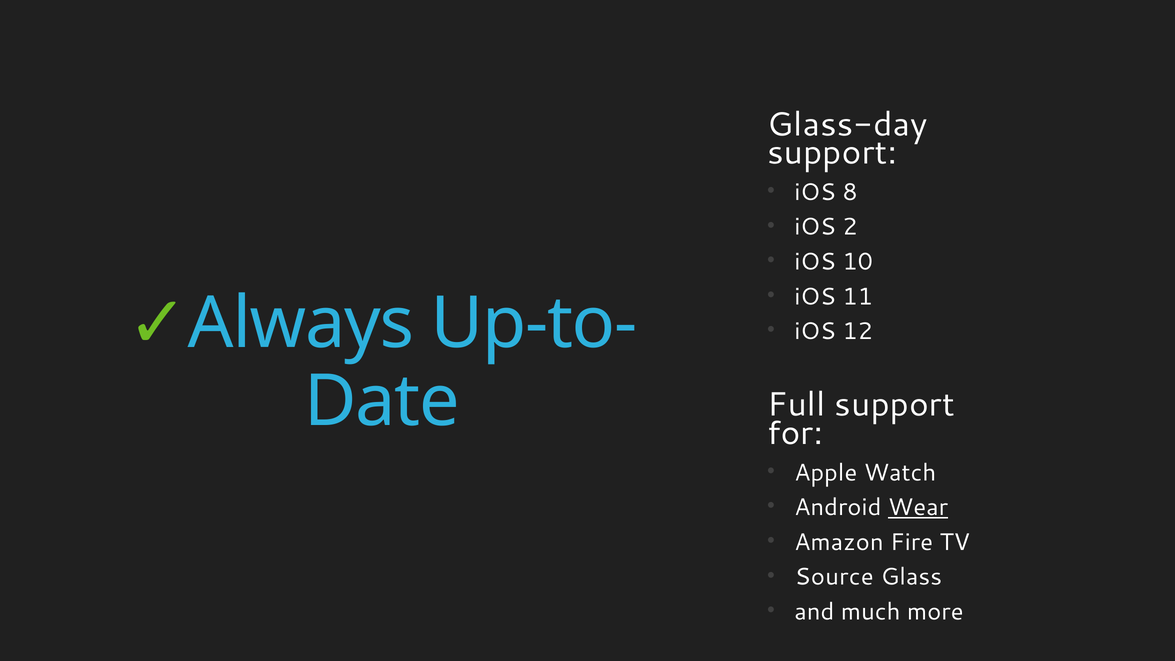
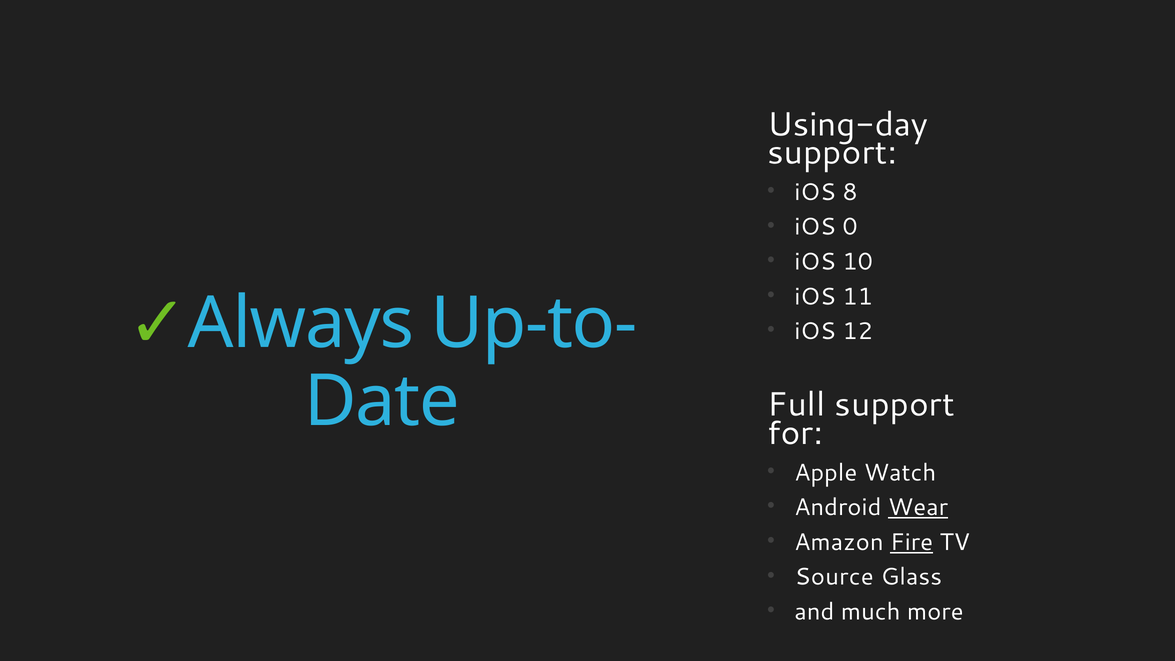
Glass-day: Glass-day -> Using-day (848, 124)
2: 2 -> 0 (850, 227)
Fire underline: none -> present (912, 542)
